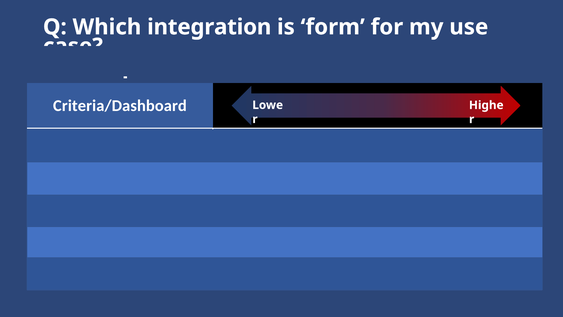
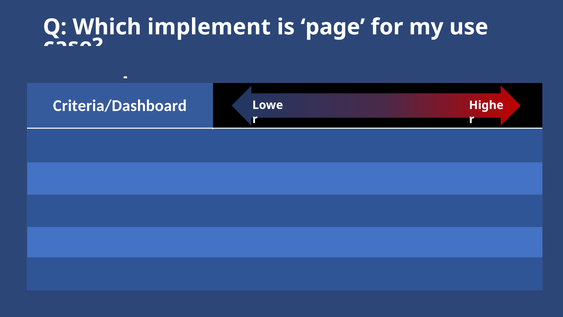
Which integration: integration -> implement (209, 27)
form: form -> page (333, 27)
